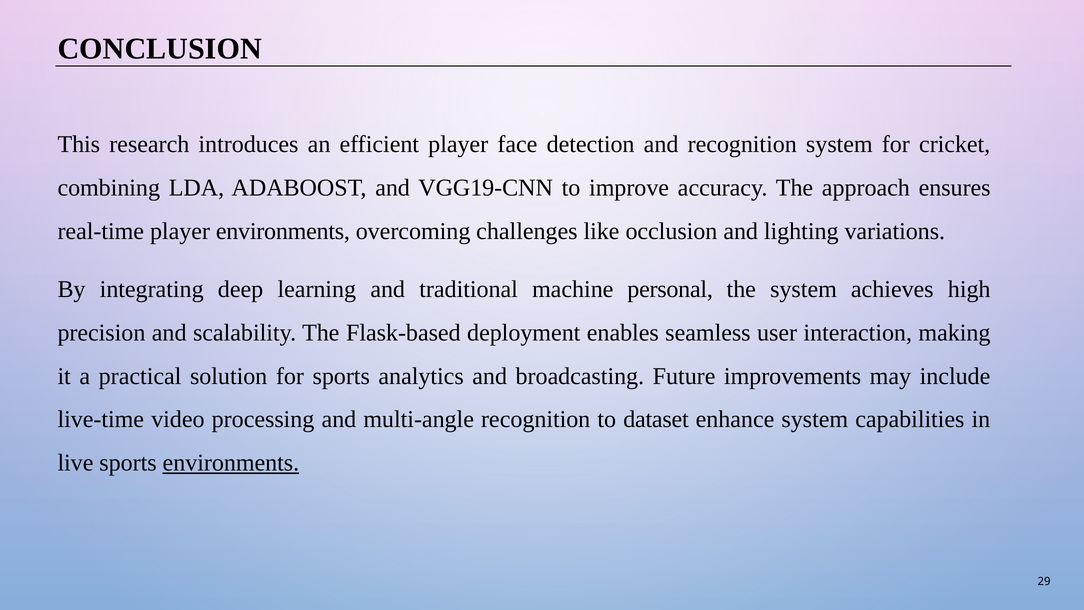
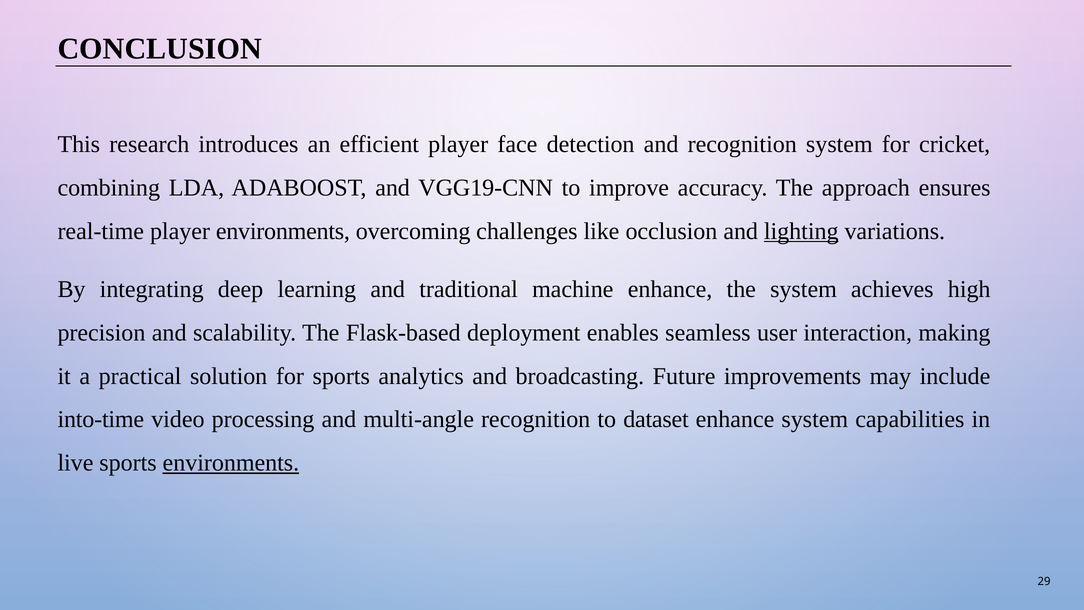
lighting underline: none -> present (801, 231)
machine personal: personal -> enhance (670, 289)
live-time: live-time -> into-time (101, 419)
